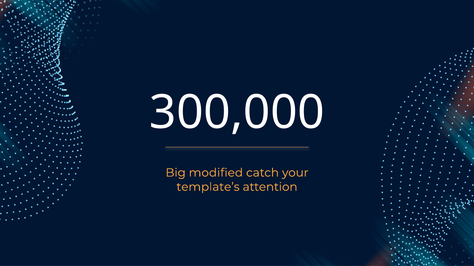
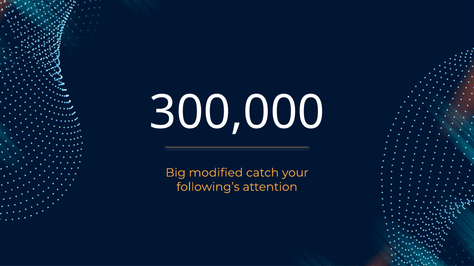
template’s: template’s -> following’s (208, 187)
